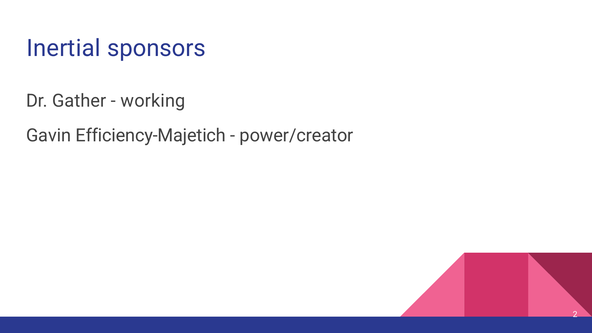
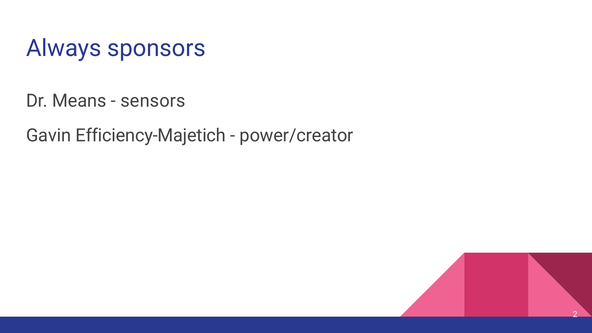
Inertial: Inertial -> Always (64, 48)
Gather: Gather -> Means (79, 101)
working: working -> sensors (153, 101)
